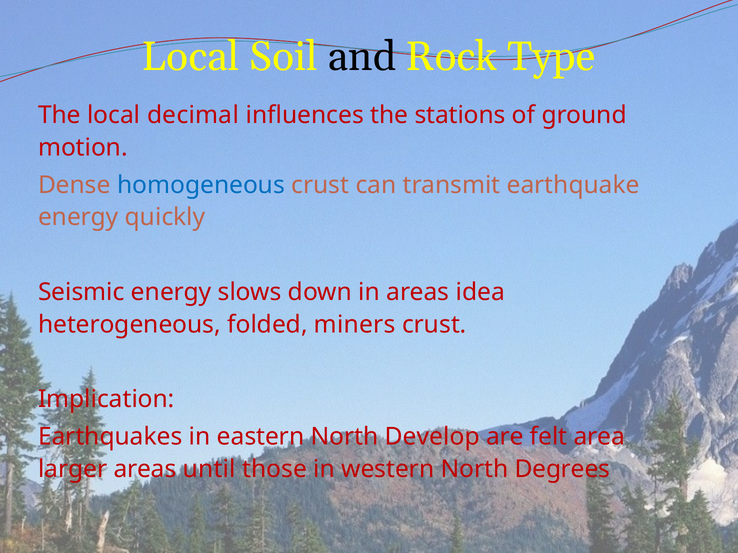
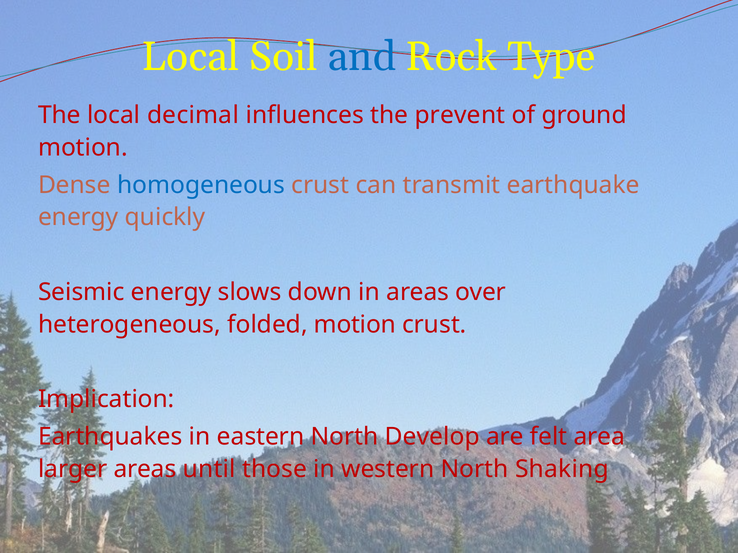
and colour: black -> blue (362, 57)
stations: stations -> prevent (460, 115)
idea: idea -> over (481, 292)
folded miners: miners -> motion (355, 325)
Degrees: Degrees -> Shaking (562, 469)
